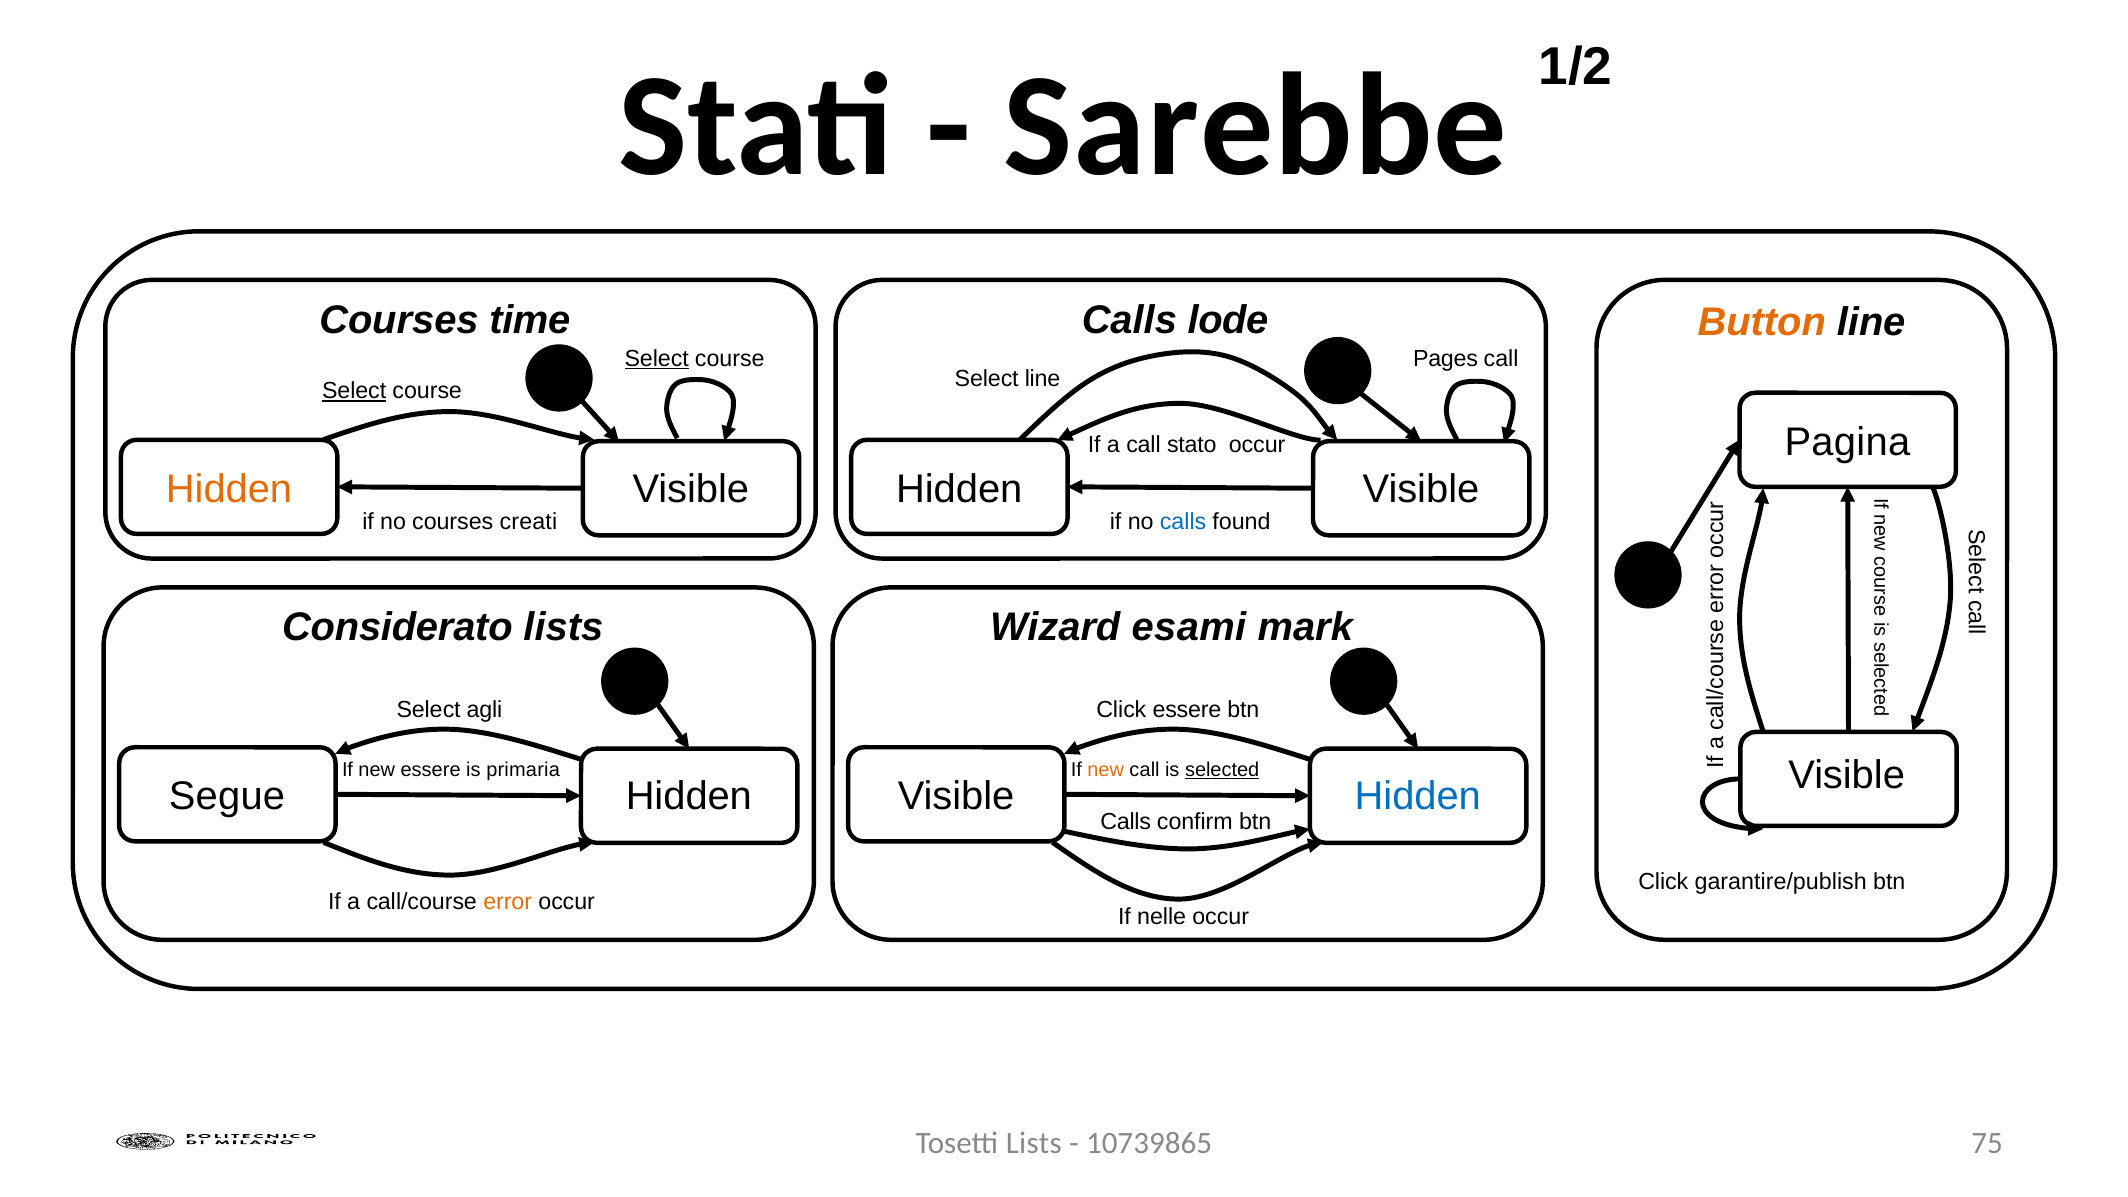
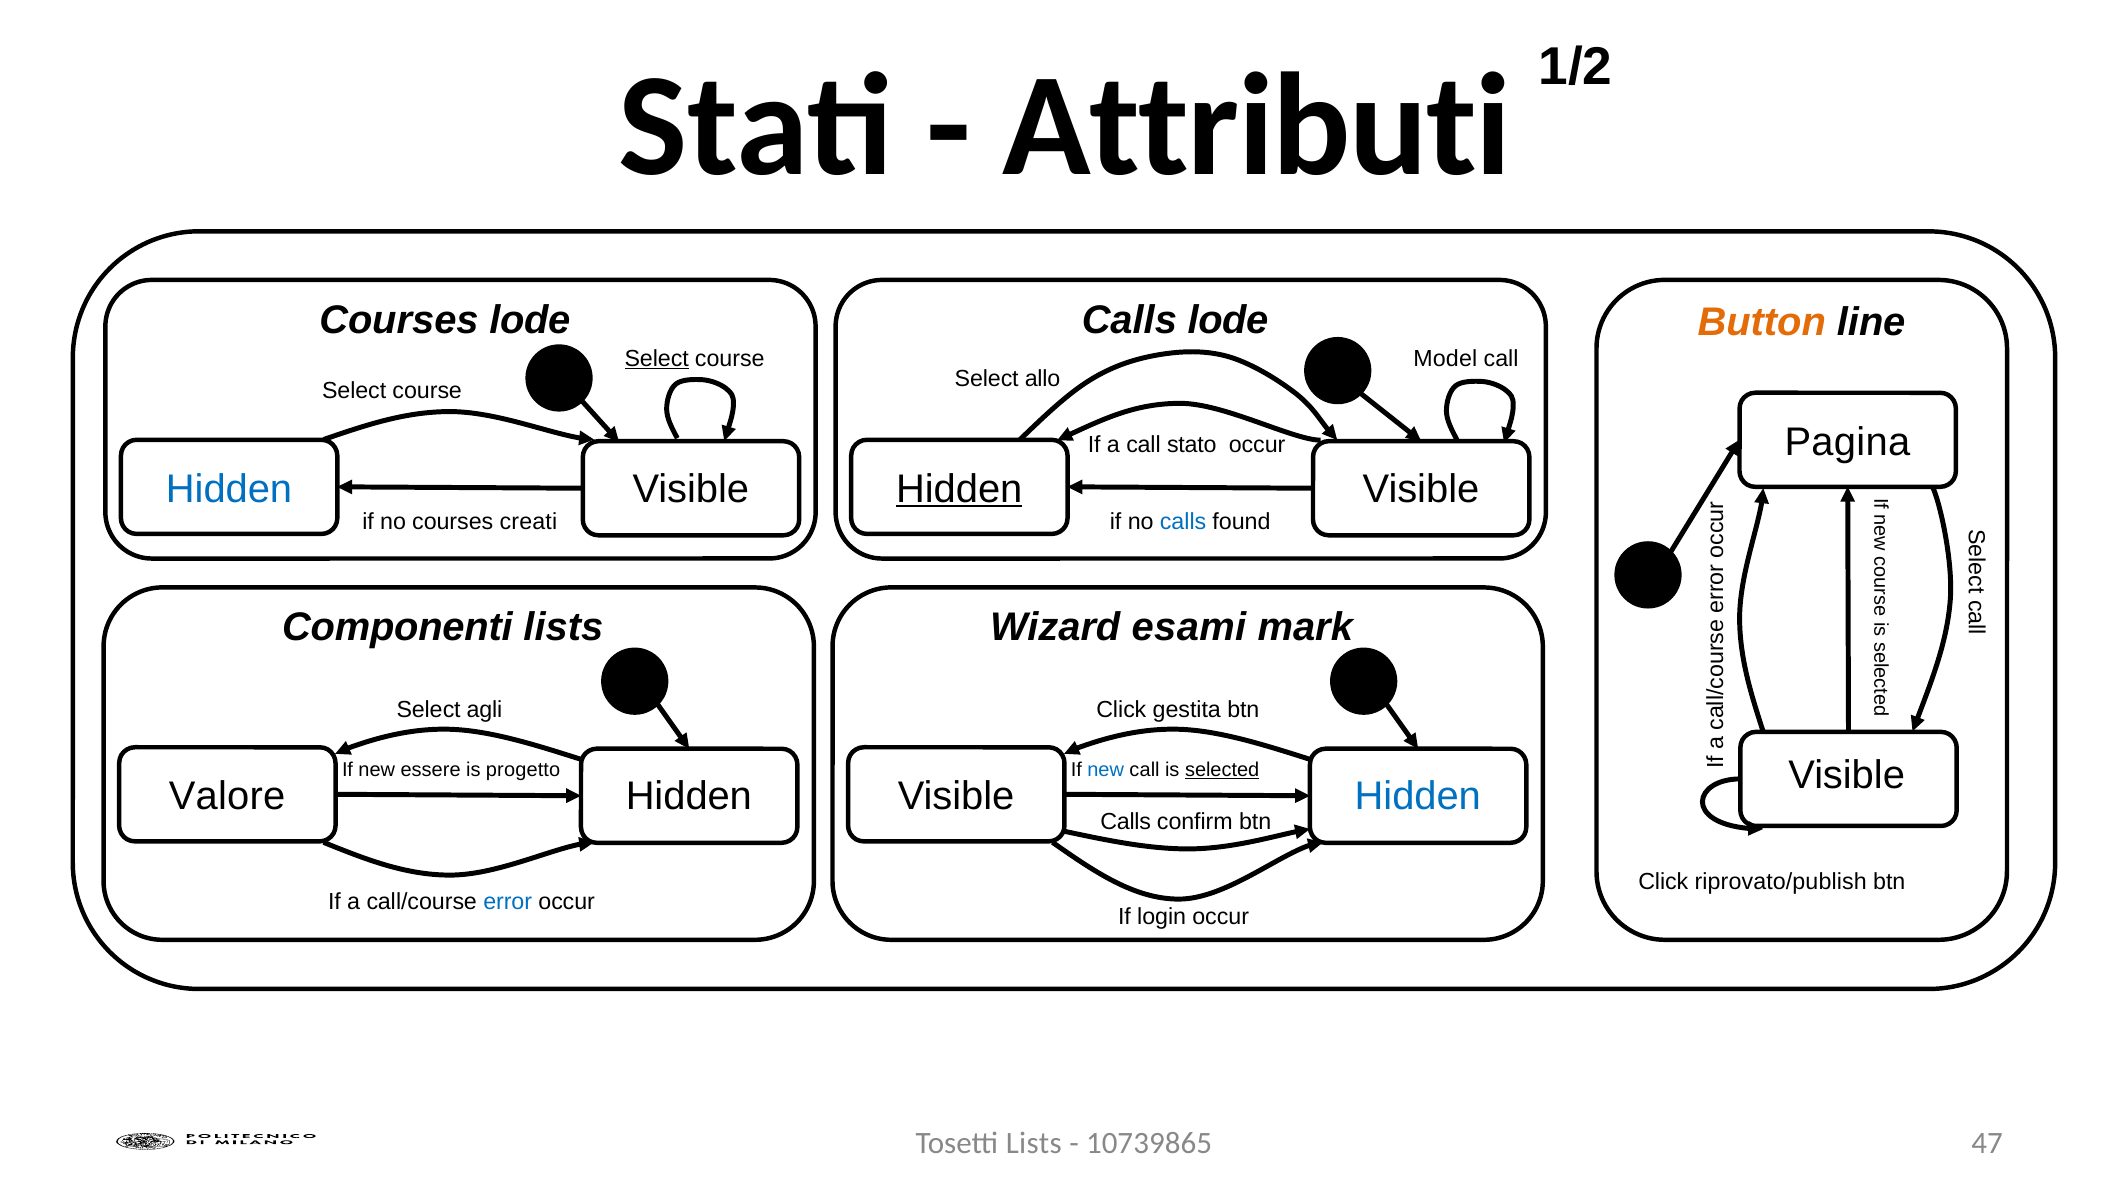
Sarebbe: Sarebbe -> Attributi (1257, 126)
Courses time: time -> lode (530, 320)
Pages: Pages -> Model (1445, 359)
Select line: line -> allo (1043, 379)
Select underline: present -> none (354, 391)
Hidden colour: orange -> blue (229, 489)
Hidden underline: none -> present (959, 489)
Considerato: Considerato -> Componenti (397, 627)
Click essere: essere -> gestita (1187, 710)
primaria: primaria -> progetto (523, 770)
new colour: orange -> blue (1106, 770)
Segue: Segue -> Valore (227, 797)
garantire/publish: garantire/publish -> riprovato/publish (1781, 882)
error colour: orange -> blue (508, 902)
nelle: nelle -> login (1162, 917)
75: 75 -> 47 (1987, 1143)
